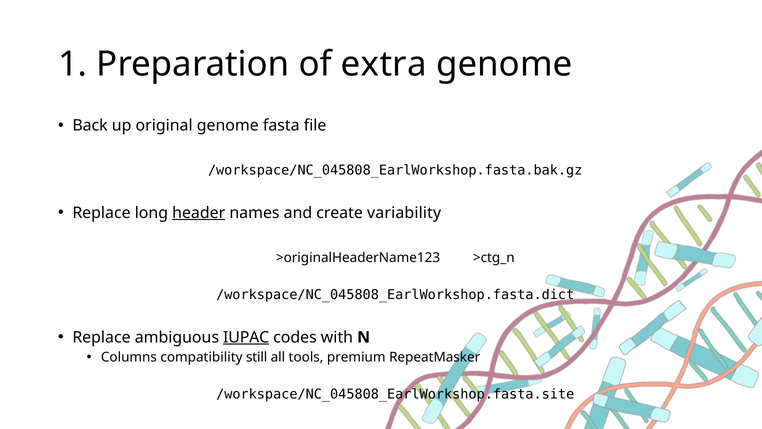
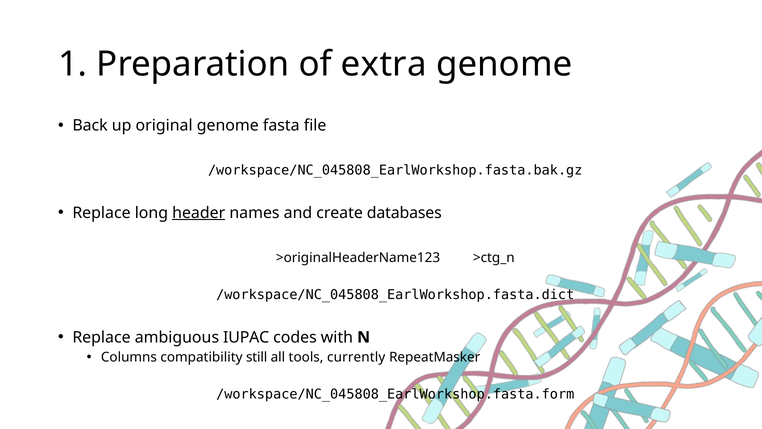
variability: variability -> databases (404, 213)
IUPAC underline: present -> none (246, 337)
premium: premium -> currently (356, 357)
/workspace/NC_045808_EarlWorkshop.fasta.site: /workspace/NC_045808_EarlWorkshop.fasta.site -> /workspace/NC_045808_EarlWorkshop.fasta.form (395, 394)
